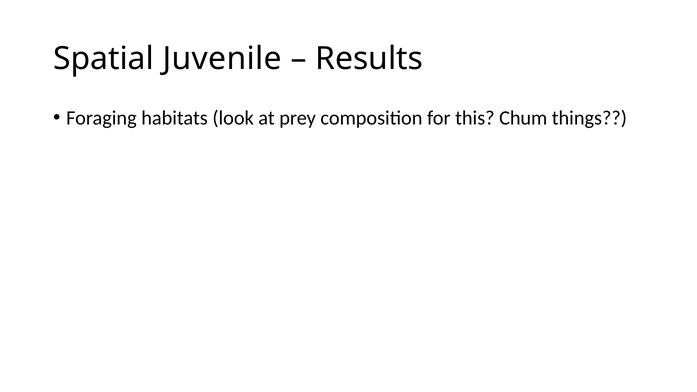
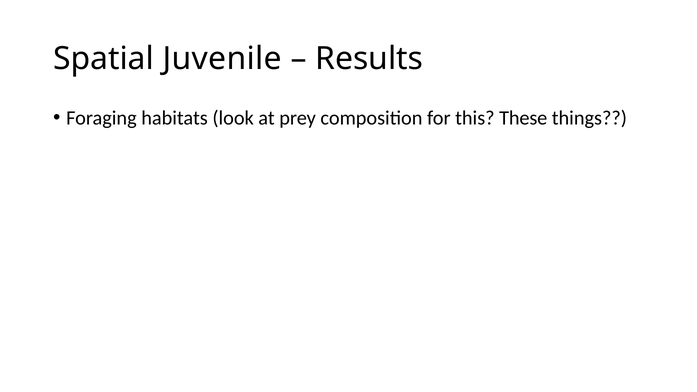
Chum: Chum -> These (523, 118)
